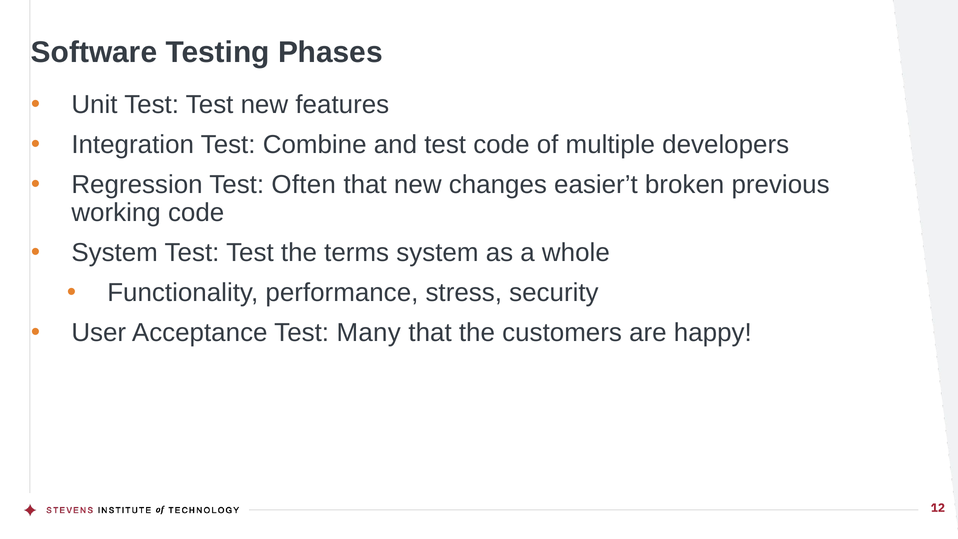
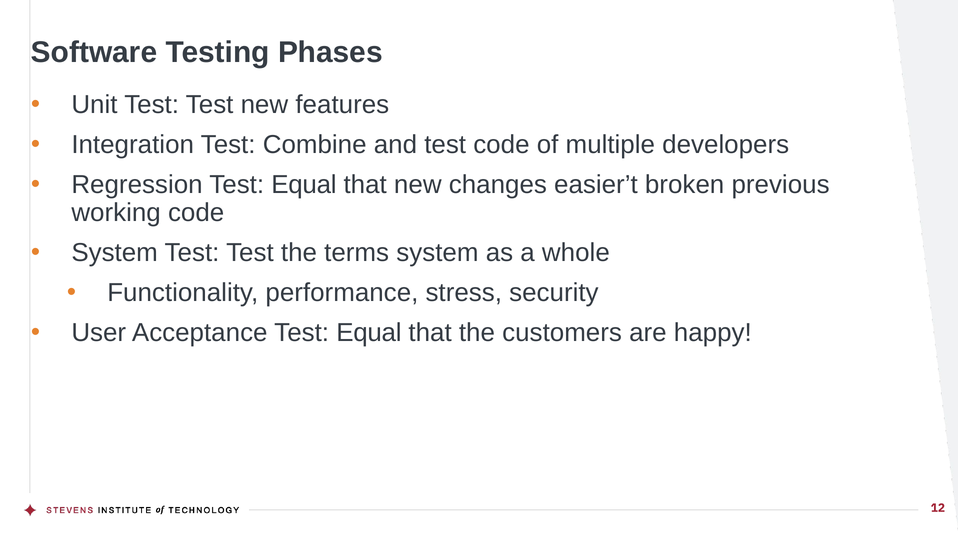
Regression Test Often: Often -> Equal (304, 185)
Acceptance Test Many: Many -> Equal (369, 333)
